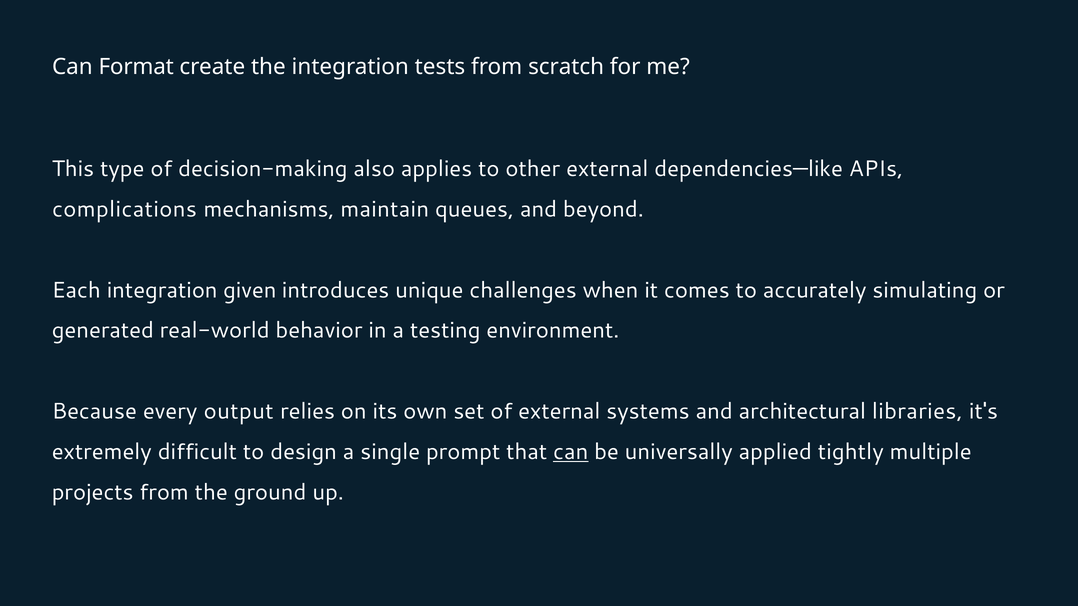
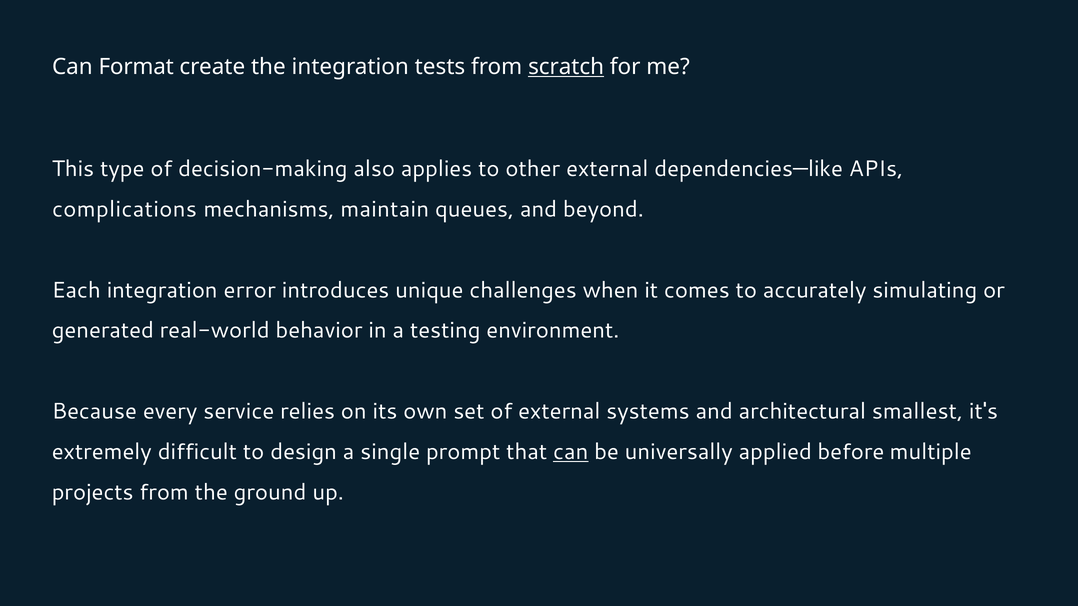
scratch underline: none -> present (566, 67)
given: given -> error (250, 290)
output: output -> service (239, 412)
libraries: libraries -> smallest (917, 412)
tightly: tightly -> before (851, 452)
